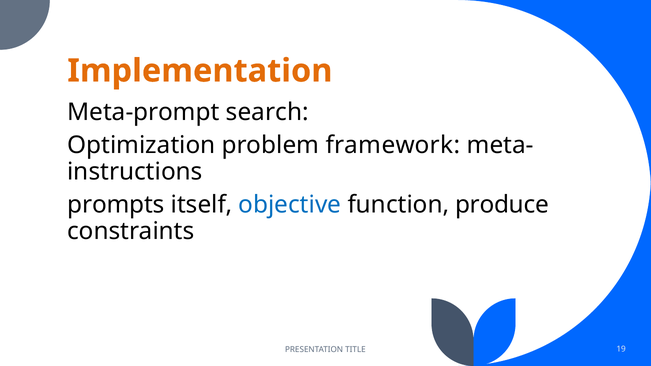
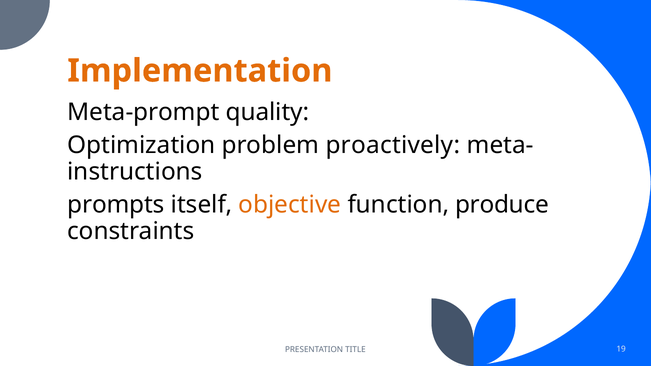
search: search -> quality (268, 112)
framework: framework -> proactively (393, 145)
objective colour: blue -> orange (290, 205)
